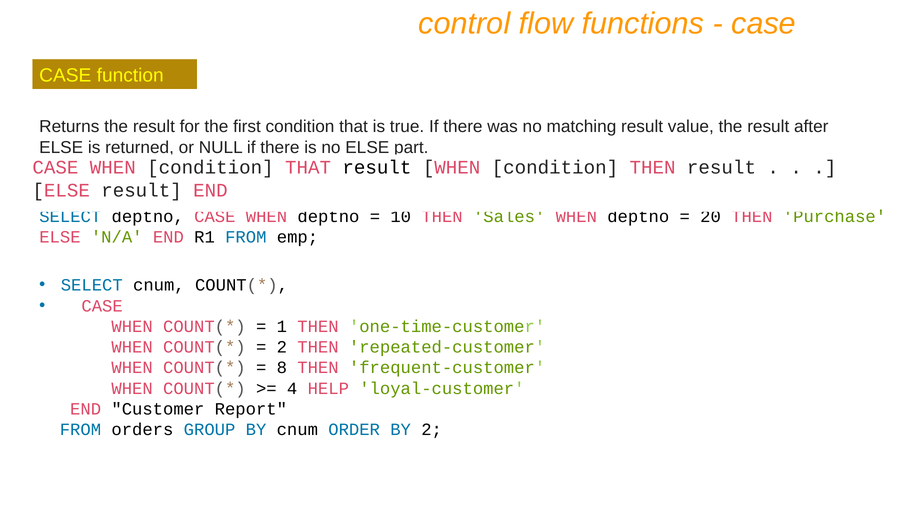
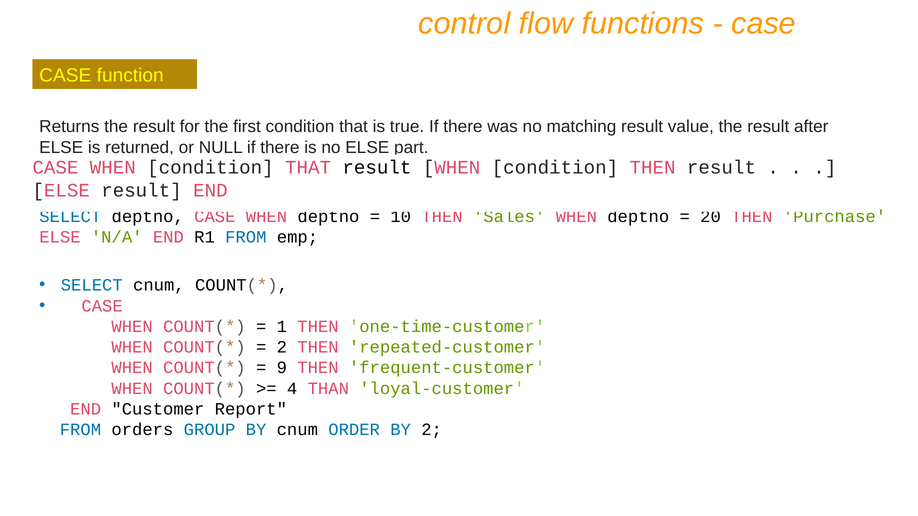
8: 8 -> 9 (282, 368)
HELP: HELP -> THAN (328, 389)
